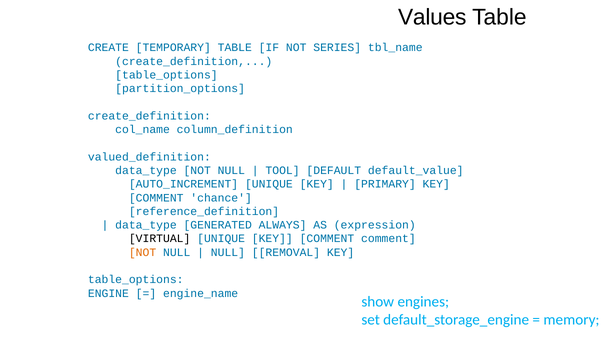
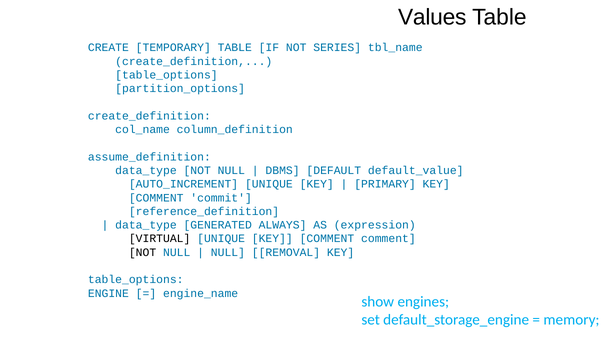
valued_definition: valued_definition -> assume_definition (149, 157)
TOOL: TOOL -> DBMS (283, 171)
chance: chance -> commit (221, 198)
NOT colour: orange -> black (143, 253)
